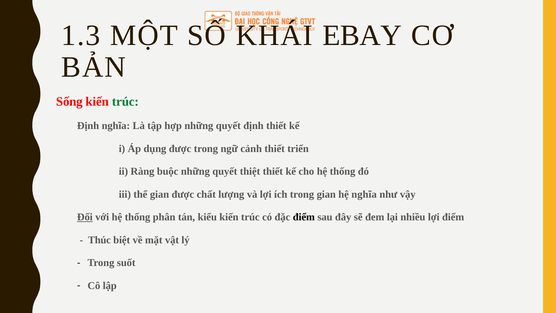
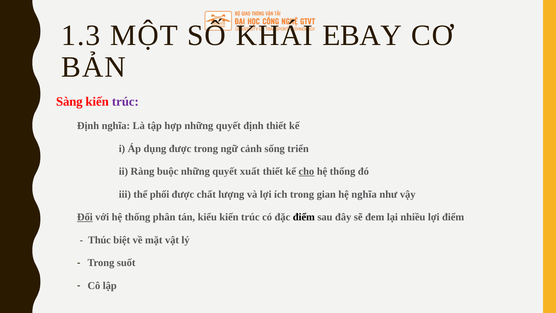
Sống: Sống -> Sàng (69, 102)
trúc colour: green -> purple (125, 102)
cảnh thiết: thiết -> sống (275, 149)
thiệt: thiệt -> xuất (250, 171)
cho underline: none -> present (306, 171)
thể gian: gian -> phối (160, 194)
